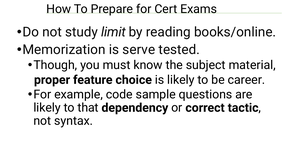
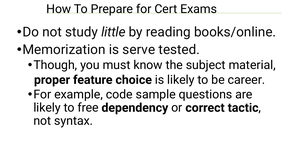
limit: limit -> little (113, 32)
that: that -> free (88, 108)
